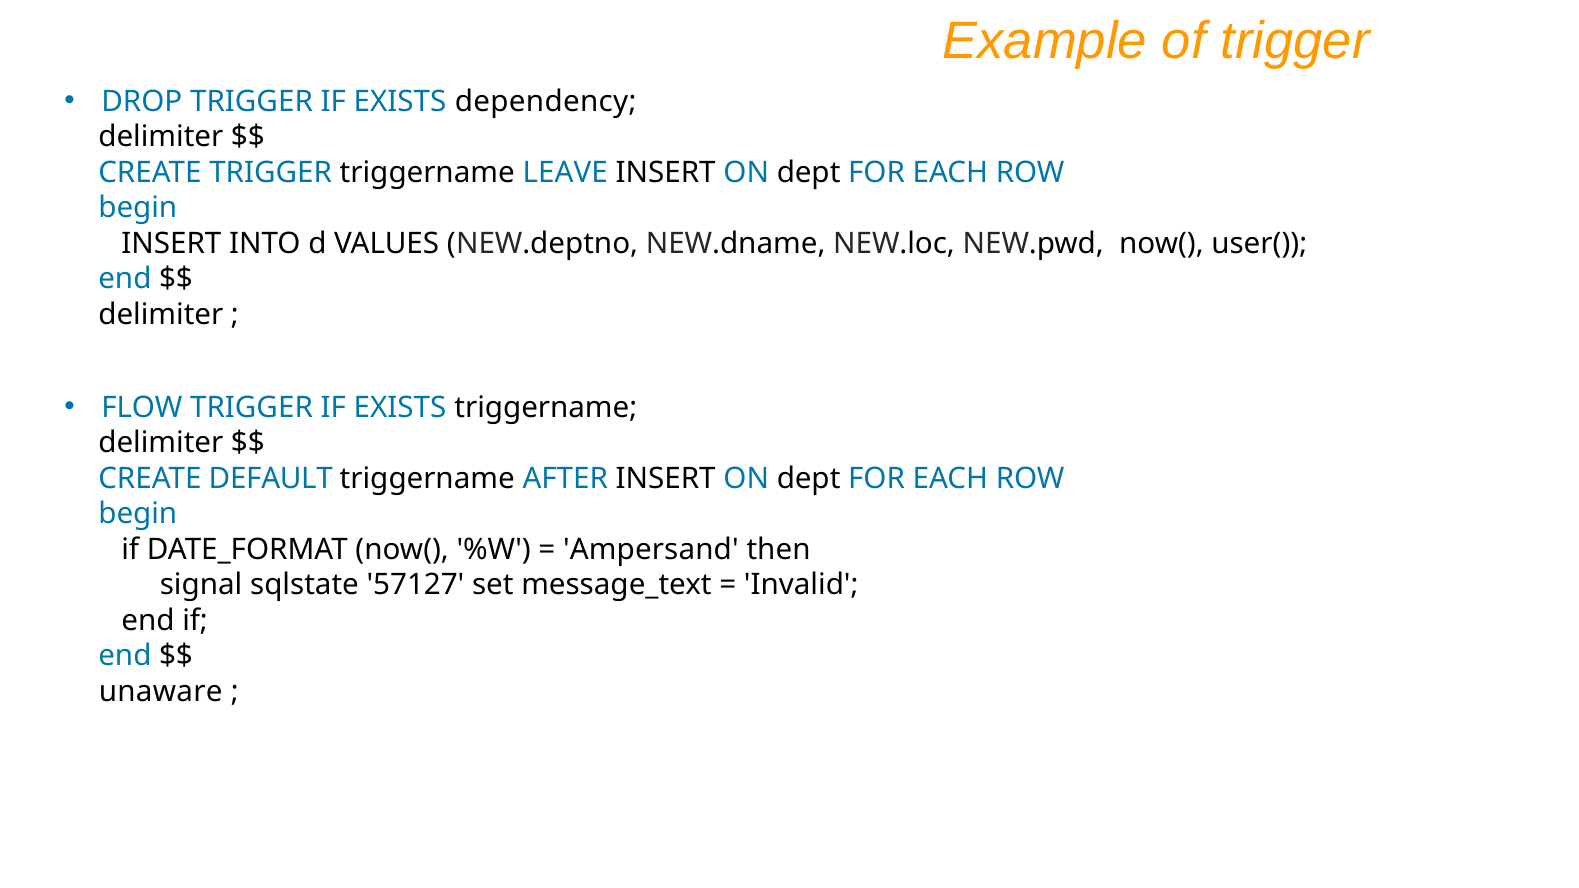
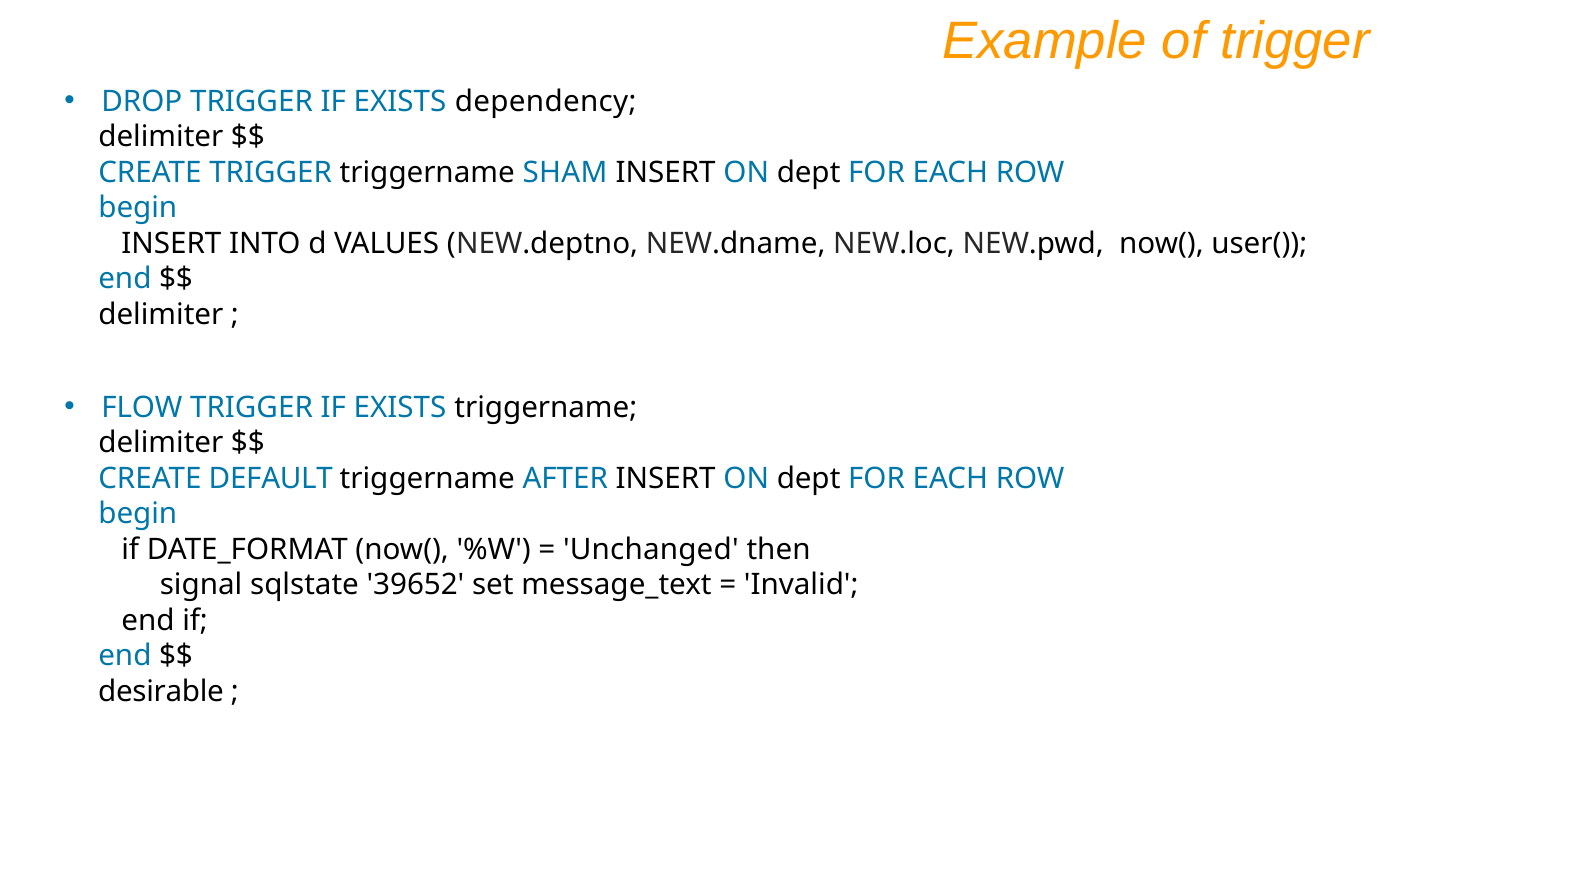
LEAVE: LEAVE -> SHAM (565, 172)
Ampersand: Ampersand -> Unchanged (651, 550)
57127: 57127 -> 39652 (415, 585)
unaware: unaware -> desirable (161, 692)
